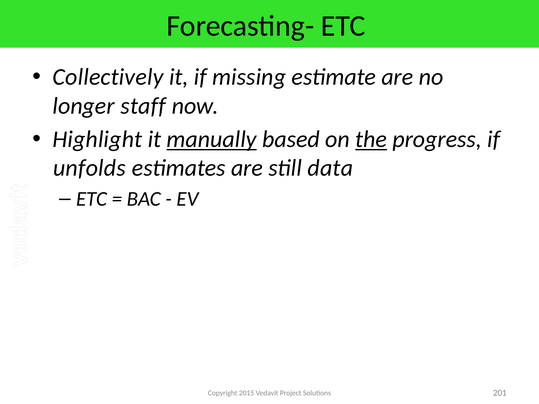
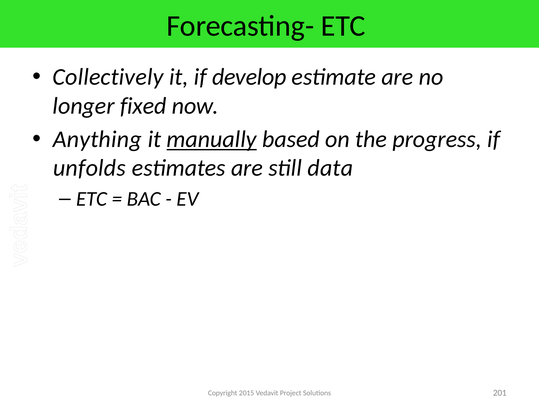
missing: missing -> develop (249, 77)
staff: staff -> fixed (143, 106)
Highlight: Highlight -> Anything (97, 139)
the underline: present -> none (371, 139)
